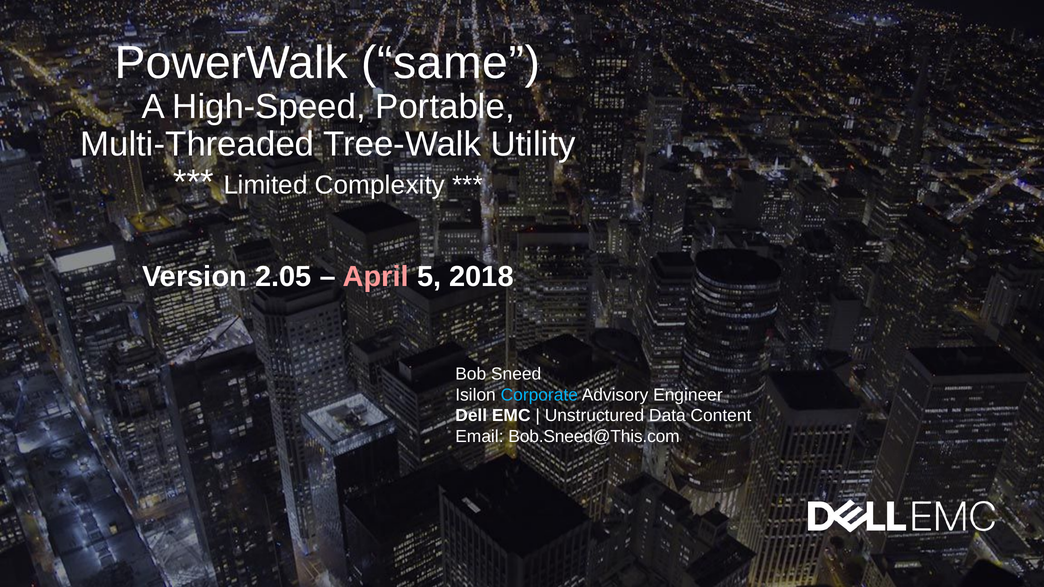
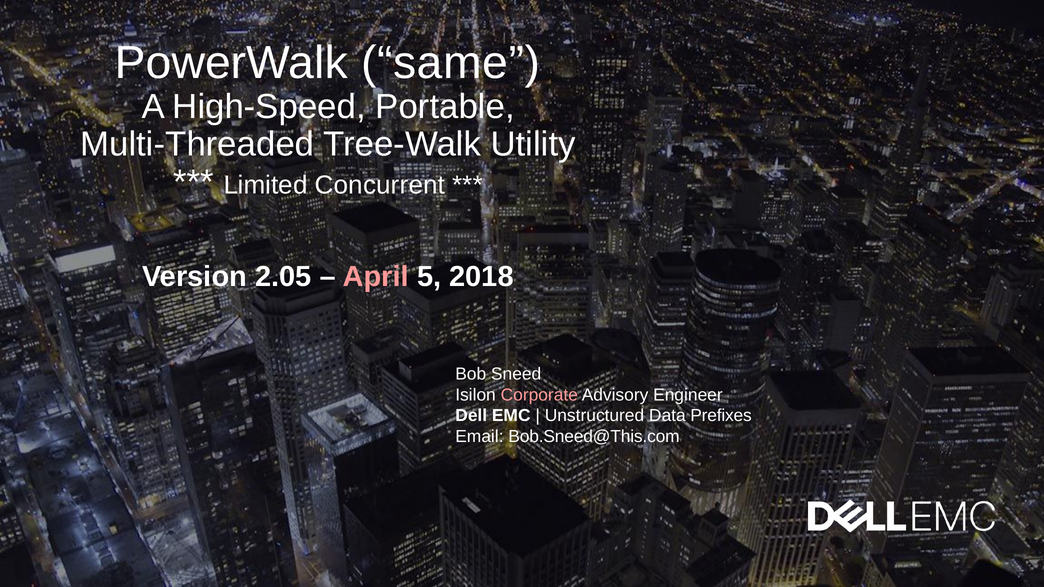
Complexity: Complexity -> Concurrent (380, 185)
Corporate colour: light blue -> pink (539, 395)
Content: Content -> Prefixes (721, 416)
